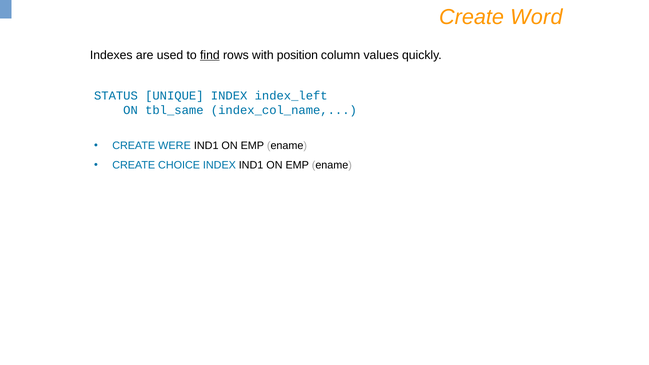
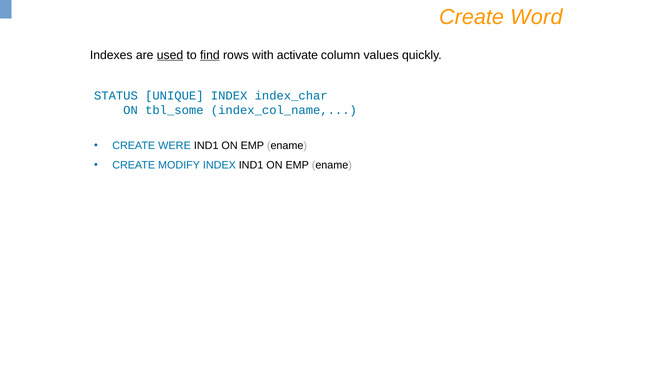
used underline: none -> present (170, 55)
position: position -> activate (297, 55)
index_left: index_left -> index_char (291, 96)
tbl_same: tbl_same -> tbl_some (174, 110)
CHOICE: CHOICE -> MODIFY (179, 165)
